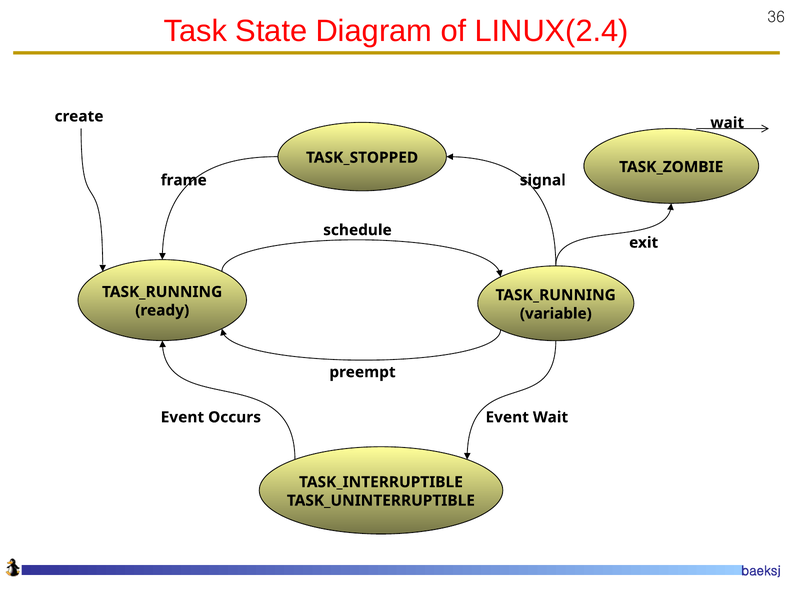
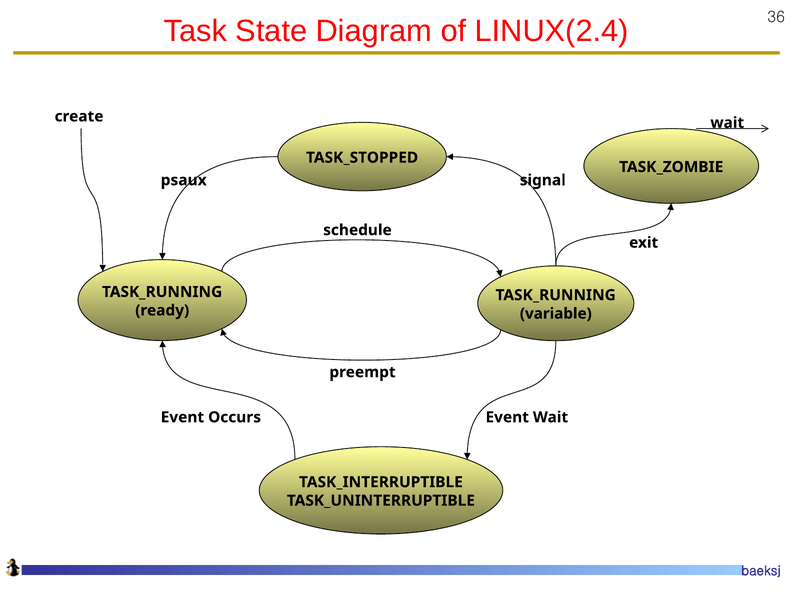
frame: frame -> psaux (184, 180)
